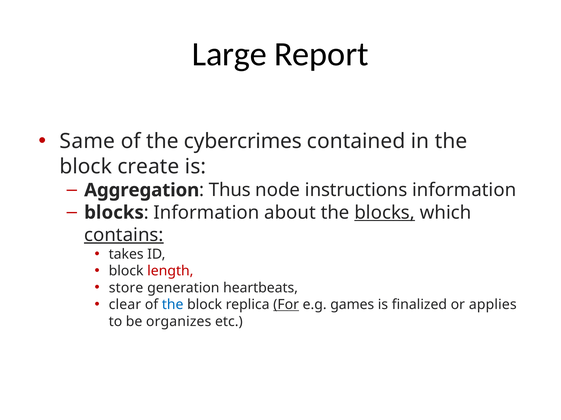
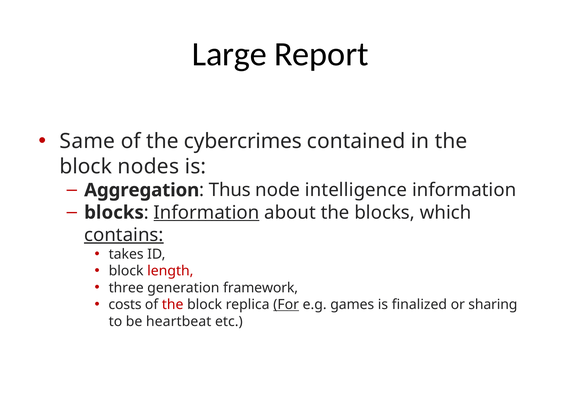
create: create -> nodes (148, 167)
instructions: instructions -> intelligence (356, 190)
Information underline: none -> present (207, 213)
blocks underline: present -> none (385, 213)
store: store -> three (126, 288)
heartbeats: heartbeats -> framework (261, 288)
clear: clear -> costs (125, 305)
the colour: blue -> red (173, 305)
applies: applies -> sharing (493, 305)
organizes: organizes -> heartbeat (179, 322)
